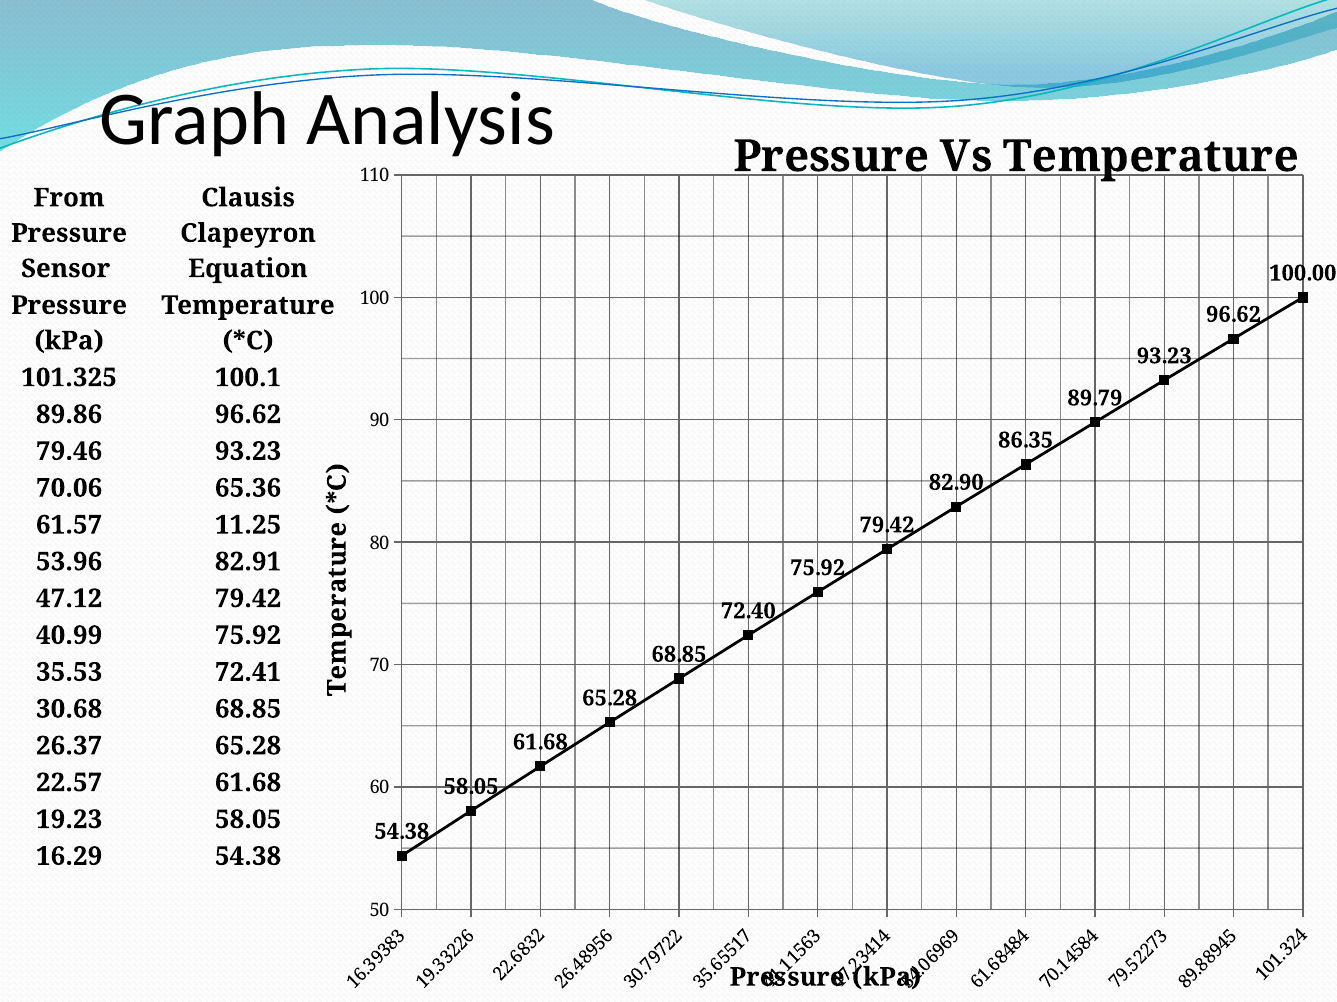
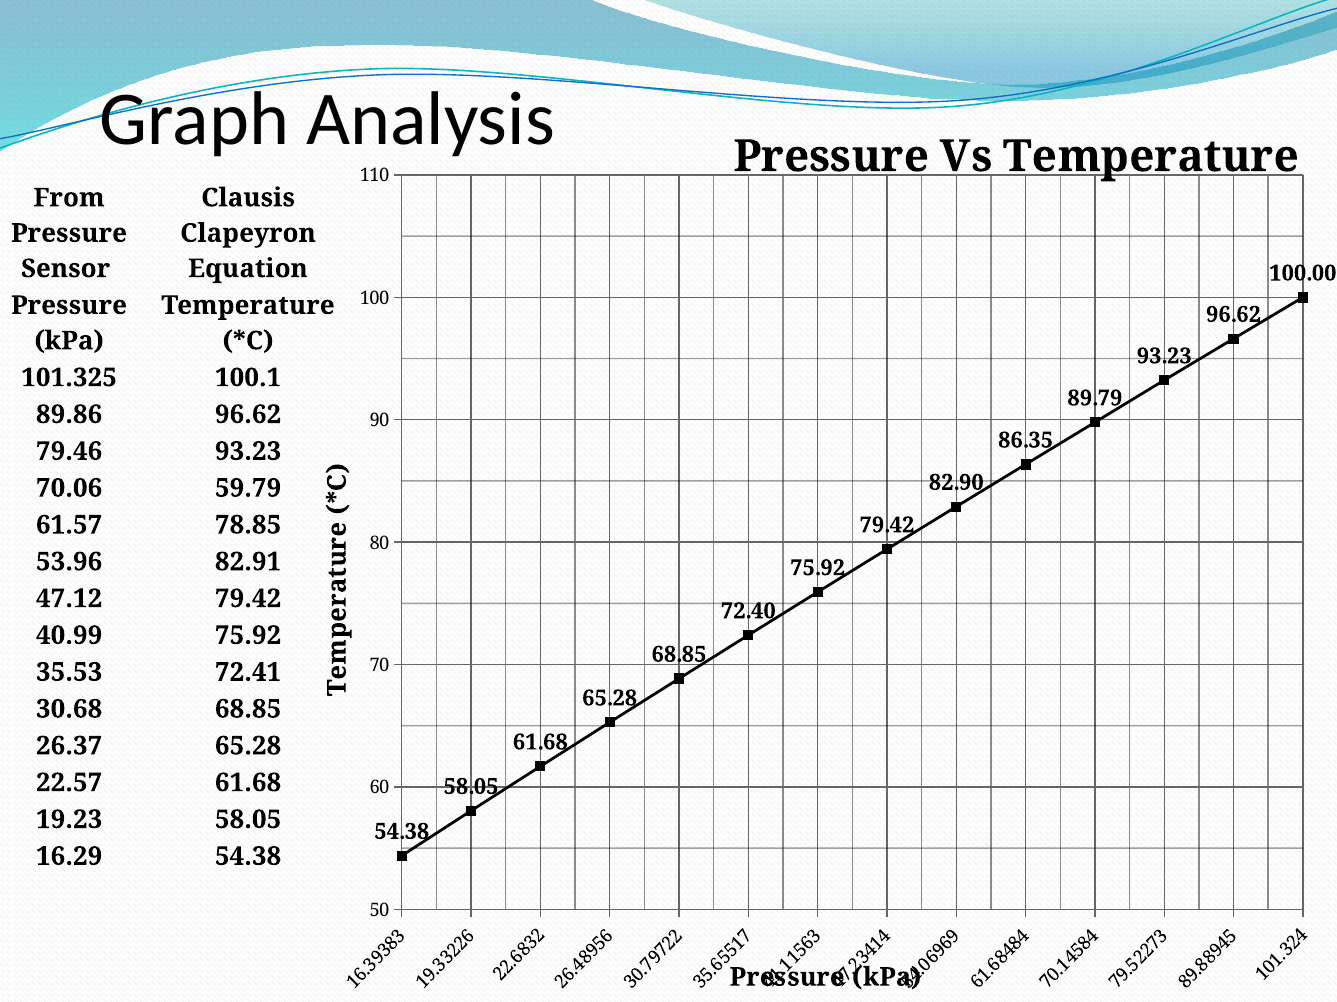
65.36: 65.36 -> 59.79 (248, 488)
11.25: 11.25 -> 78.85 (248, 525)
